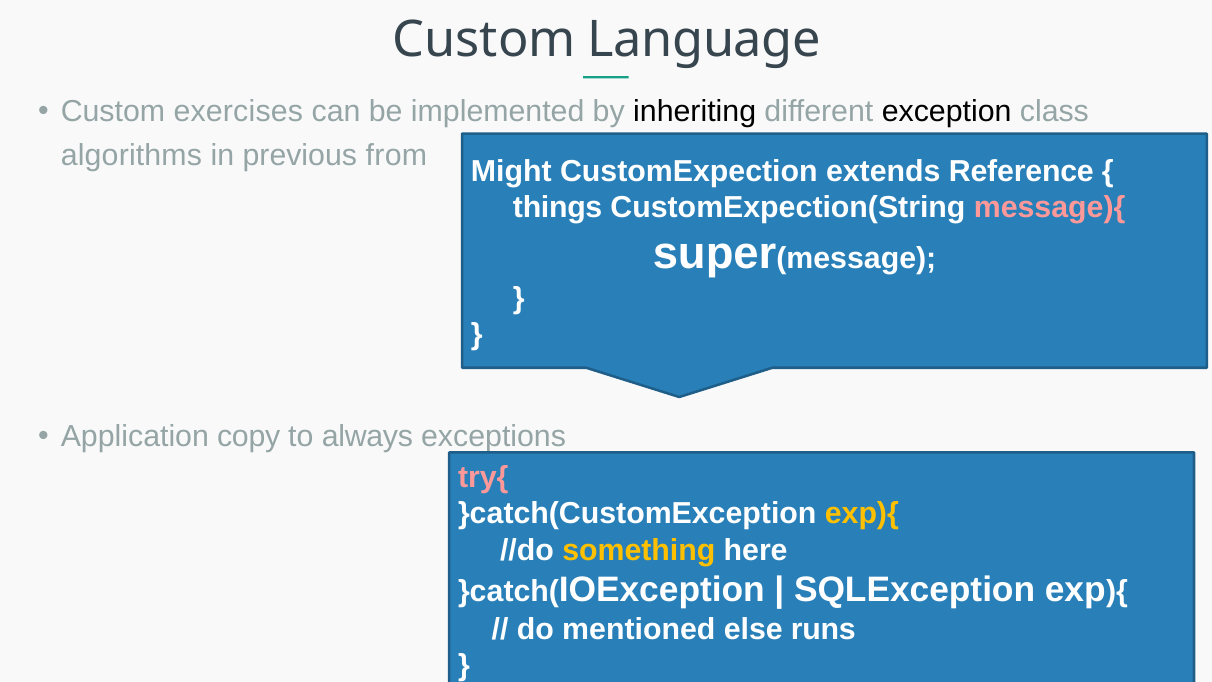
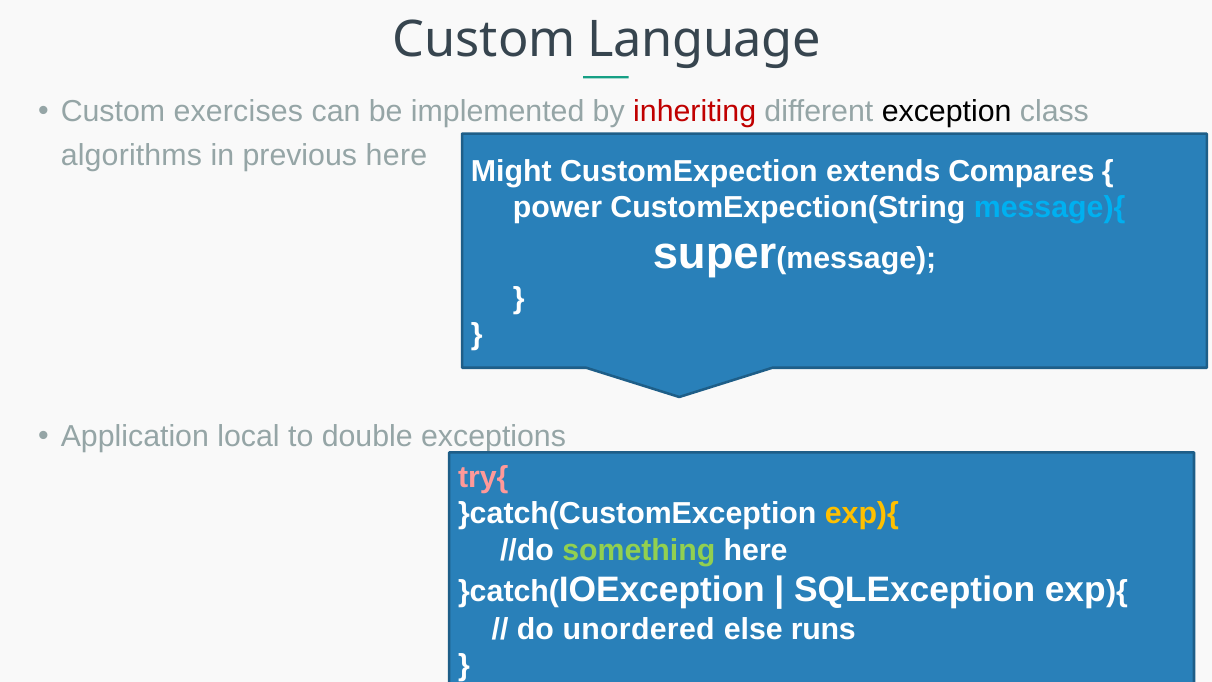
inheriting colour: black -> red (695, 112)
previous from: from -> here (396, 155)
Reference: Reference -> Compares (1021, 171)
things: things -> power (558, 207)
message){ colour: pink -> light blue (1050, 207)
copy: copy -> local (248, 437)
always: always -> double (367, 437)
something colour: yellow -> light green (639, 550)
mentioned: mentioned -> unordered (639, 629)
